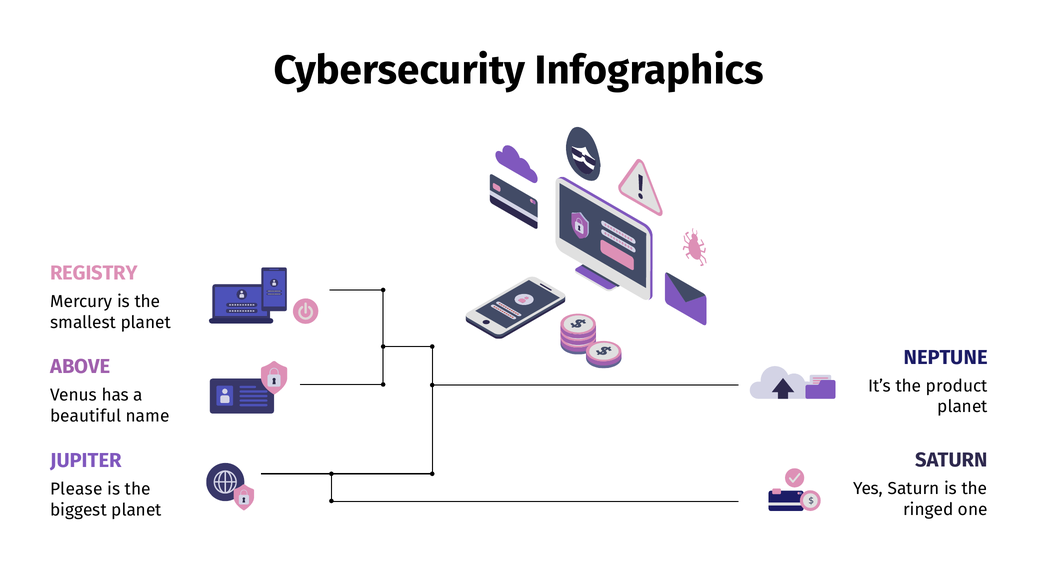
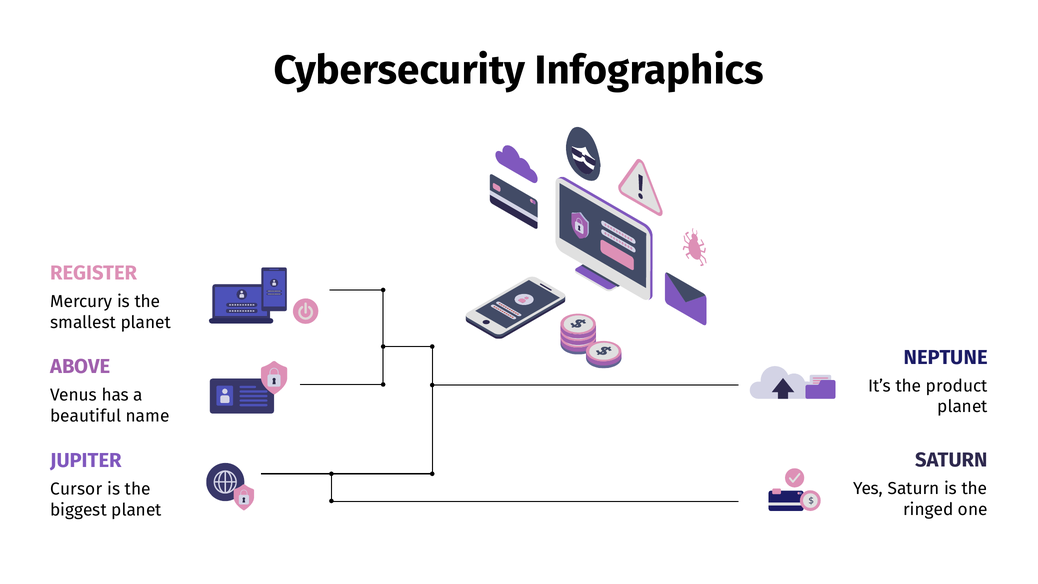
REGISTRY: REGISTRY -> REGISTER (94, 273)
Please: Please -> Cursor (76, 489)
